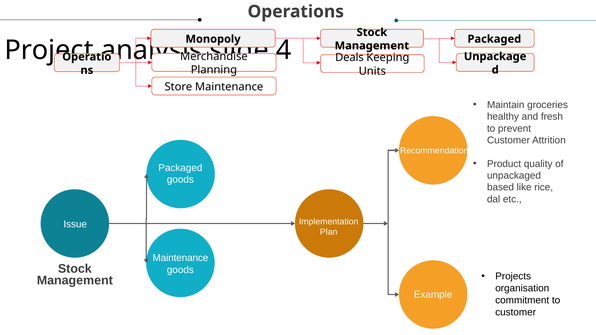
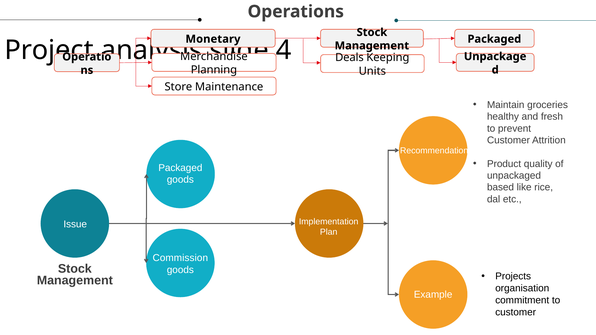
Monopoly: Monopoly -> Monetary (213, 39)
Maintenance: Maintenance -> Commission (180, 258)
